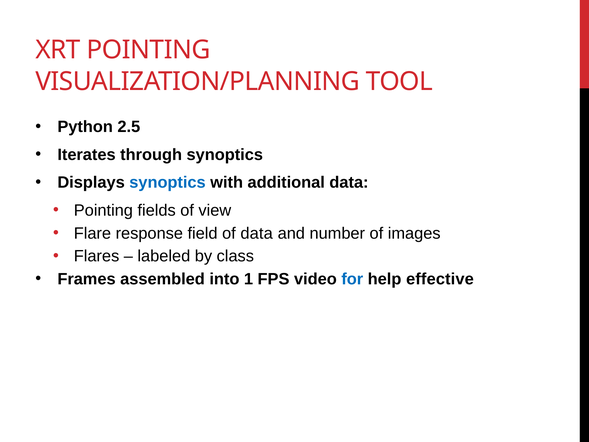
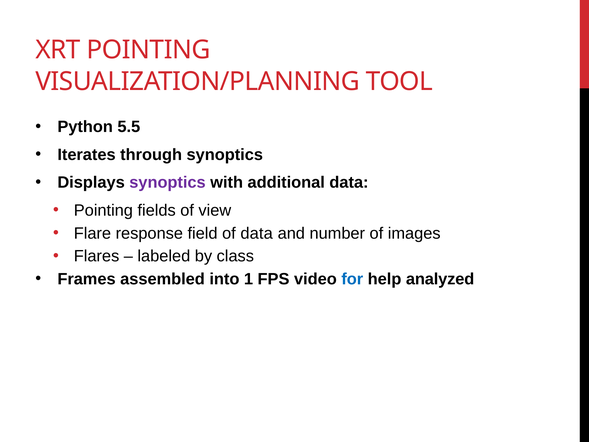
2.5: 2.5 -> 5.5 (129, 127)
synoptics colour: blue -> purple (167, 182)
effective: effective -> analyzed (440, 279)
